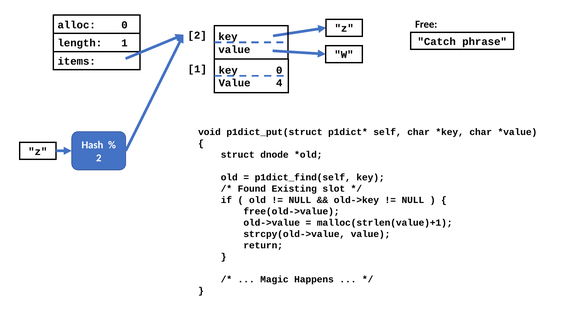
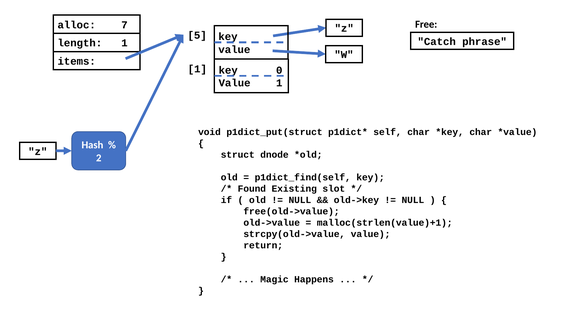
alloc 0: 0 -> 7 (124, 25)
2: 2 -> 5 (197, 35)
Value 4: 4 -> 1 (279, 83)
